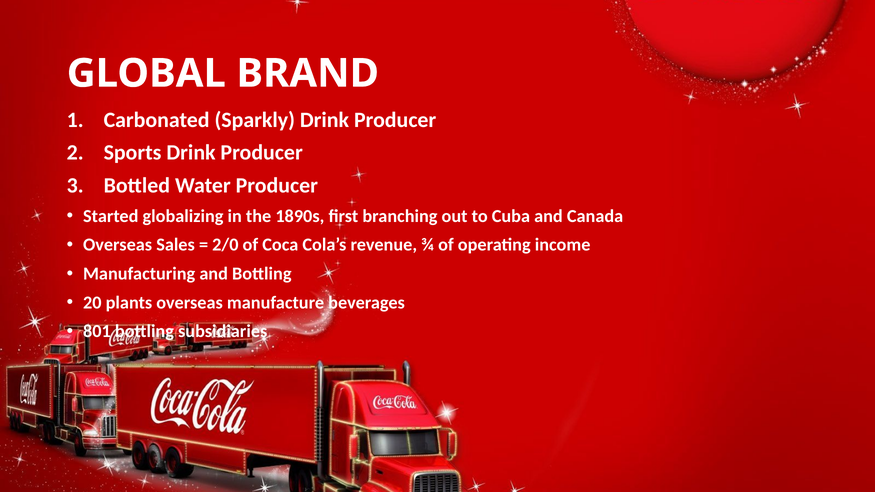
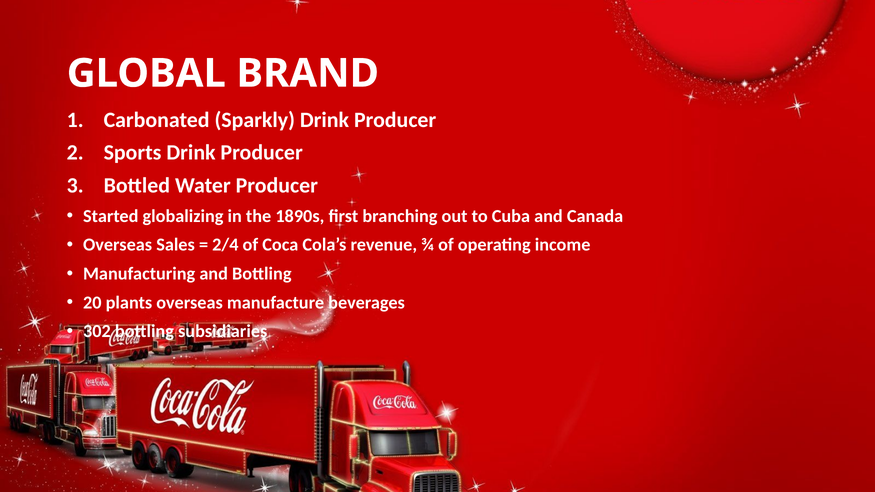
2/0: 2/0 -> 2/4 (225, 245)
801: 801 -> 302 (97, 331)
